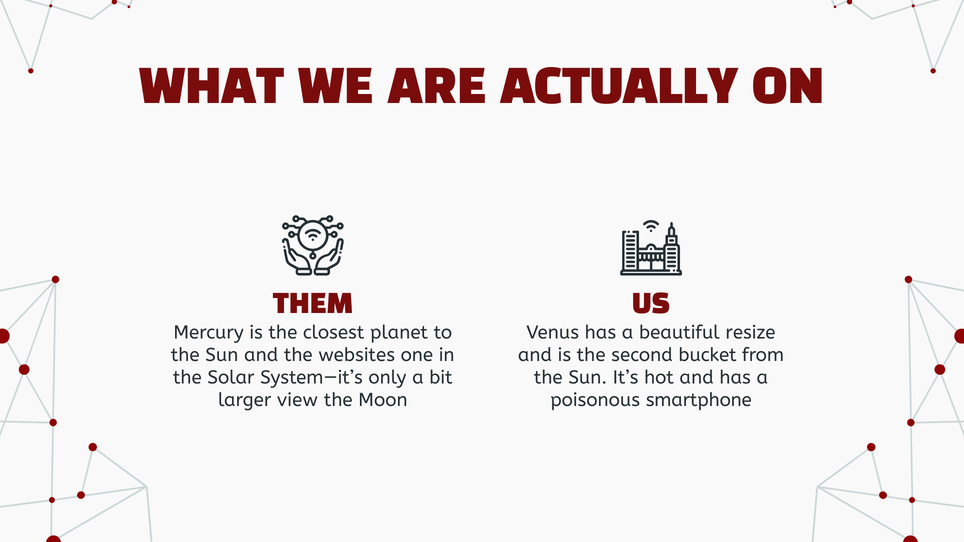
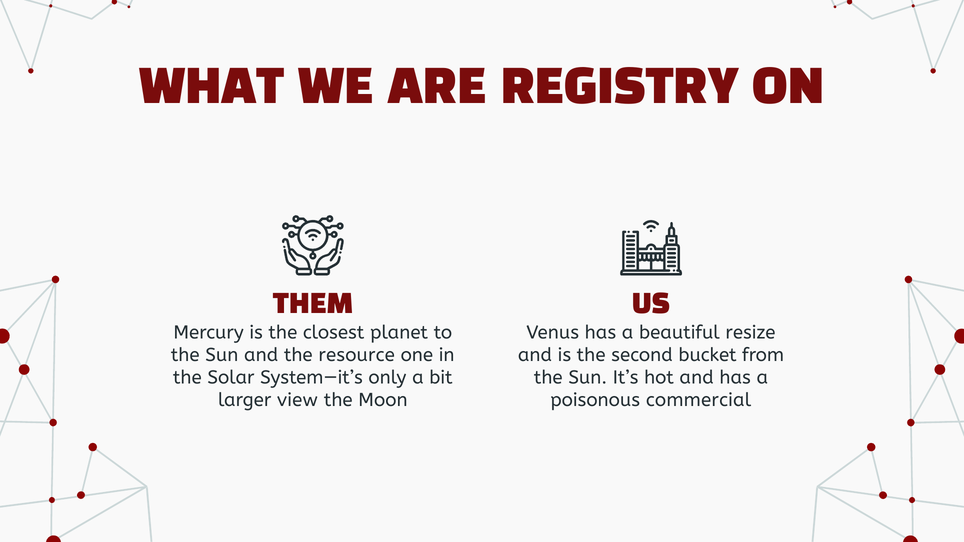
ACTUALLY: ACTUALLY -> REGISTRY (620, 88)
websites: websites -> resource (357, 355)
smartphone: smartphone -> commercial (699, 400)
